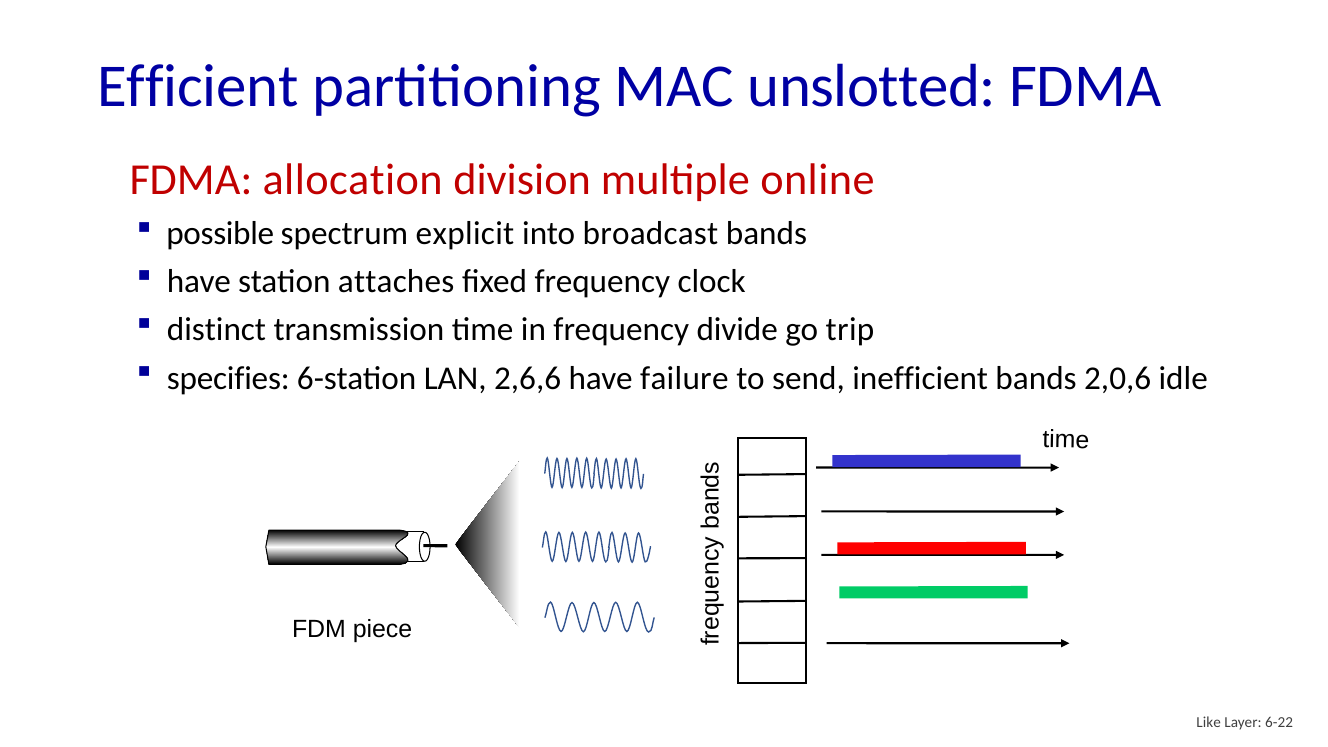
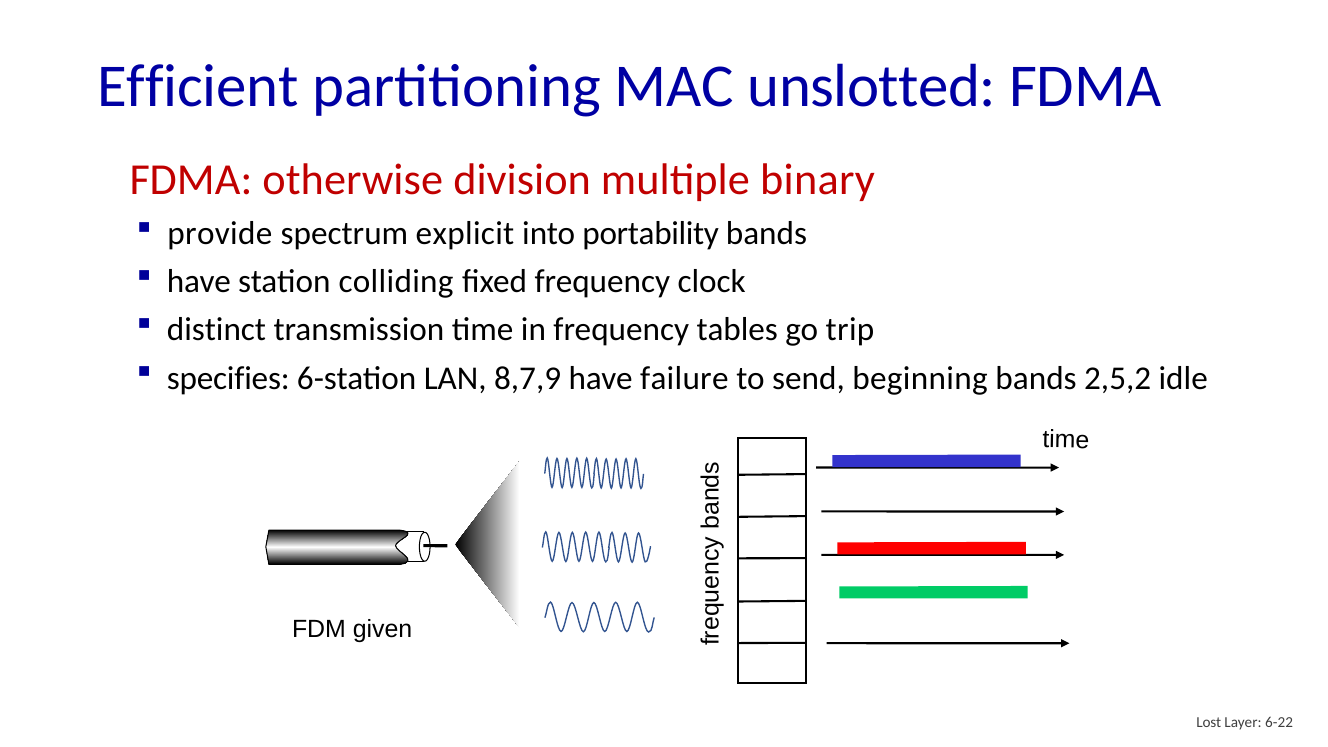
allocation: allocation -> otherwise (353, 179)
online: online -> binary (817, 179)
possible: possible -> provide (220, 234)
broadcast: broadcast -> portability (651, 234)
attaches: attaches -> colliding (396, 282)
divide: divide -> tables (737, 330)
2,6,6: 2,6,6 -> 8,7,9 (528, 378)
inefficient: inefficient -> beginning (920, 378)
2,0,6: 2,0,6 -> 2,5,2 (1118, 378)
piece: piece -> given (383, 629)
Like: Like -> Lost (1209, 722)
